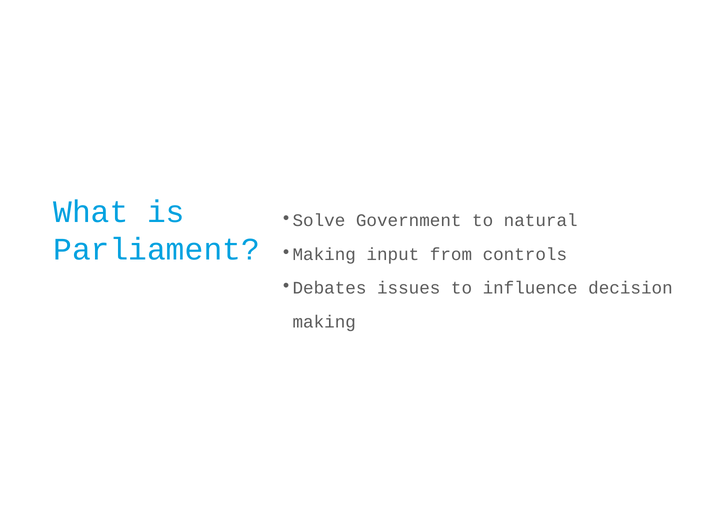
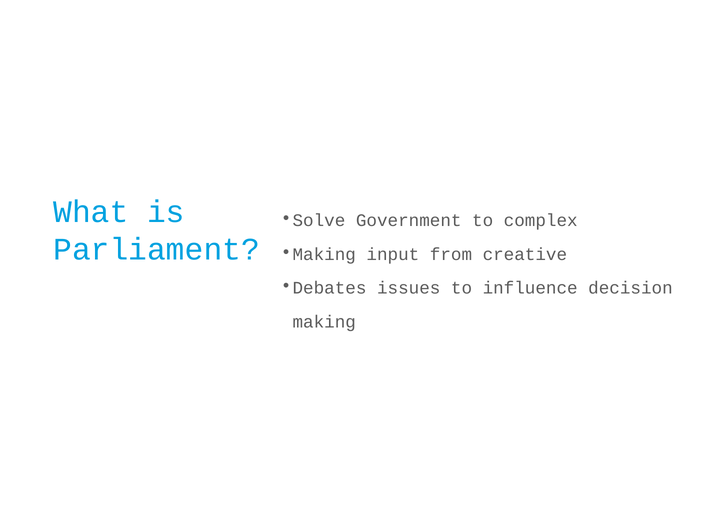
natural: natural -> complex (541, 220)
controls: controls -> creative (525, 254)
